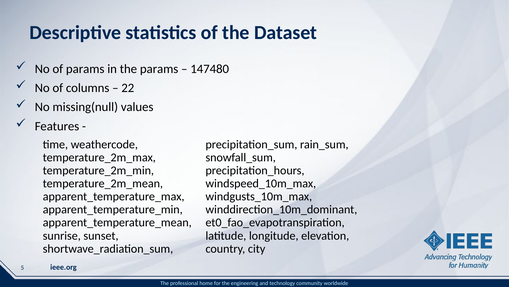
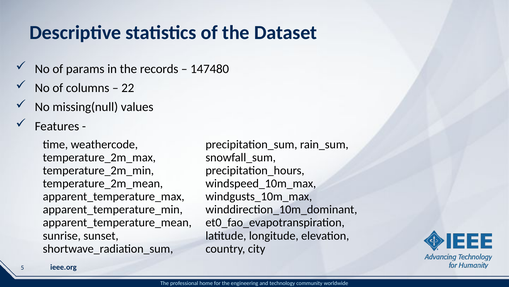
the params: params -> records (159, 69)
